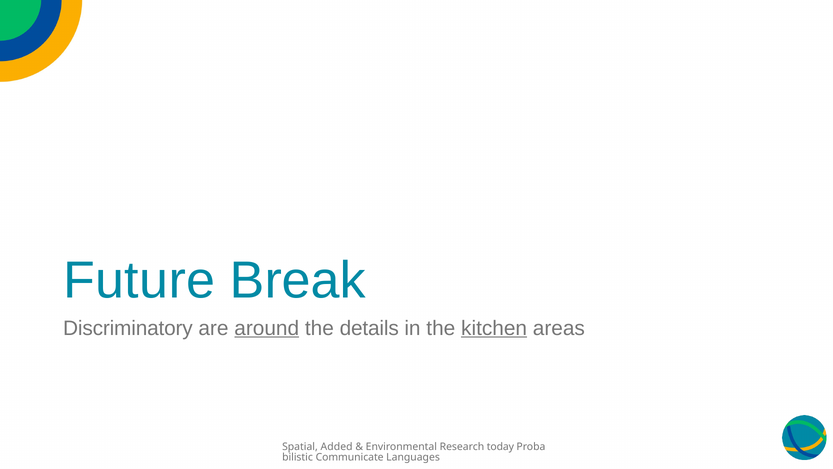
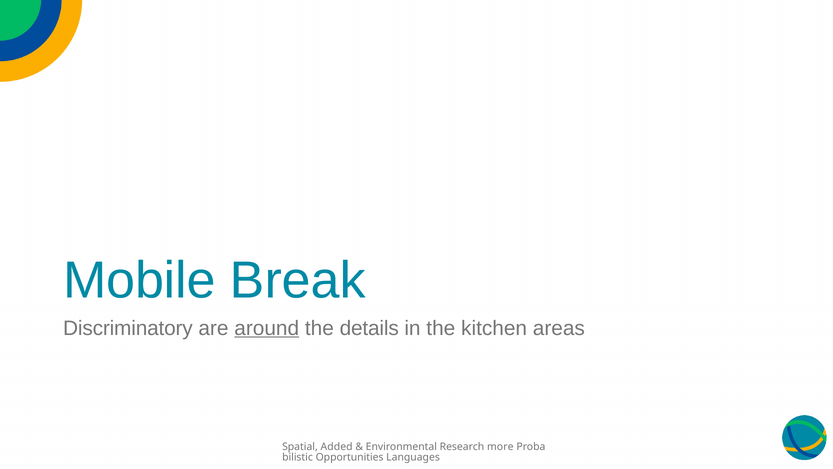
Future: Future -> Mobile (139, 280)
kitchen underline: present -> none (494, 328)
today: today -> more (500, 447)
Communicate: Communicate -> Opportunities (350, 457)
